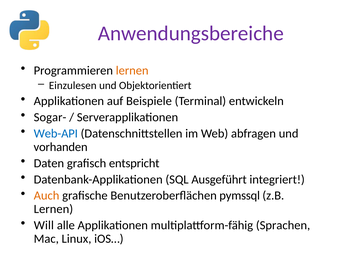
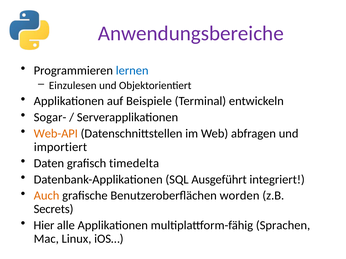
lernen colour: orange -> blue (132, 71)
Web-API colour: blue -> orange (56, 134)
vorhanden: vorhanden -> importiert (60, 147)
entspricht: entspricht -> timedelta (134, 163)
pymssql: pymssql -> worden (240, 196)
Lernen: Lernen -> Secrets (54, 209)
Will: Will -> Hier (44, 226)
